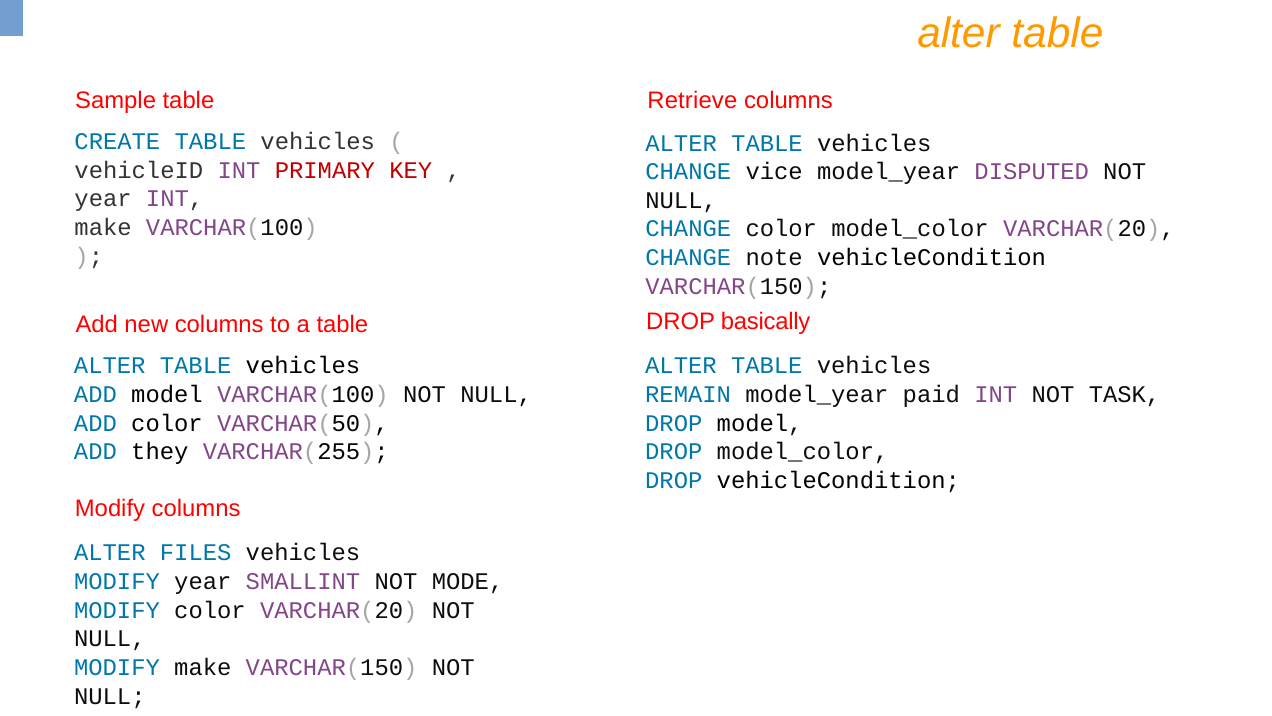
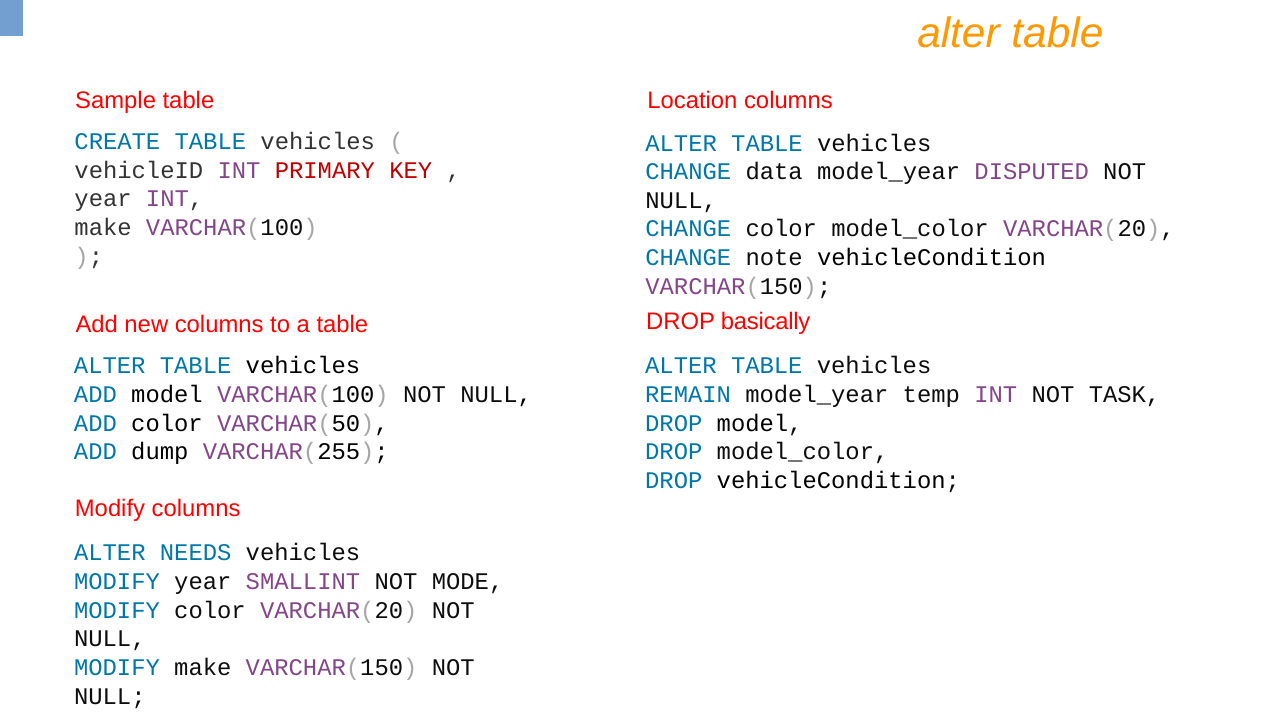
Retrieve: Retrieve -> Location (692, 101)
vice: vice -> data (774, 172)
paid: paid -> temp (931, 394)
they: they -> dump (160, 452)
FILES: FILES -> NEEDS (196, 553)
